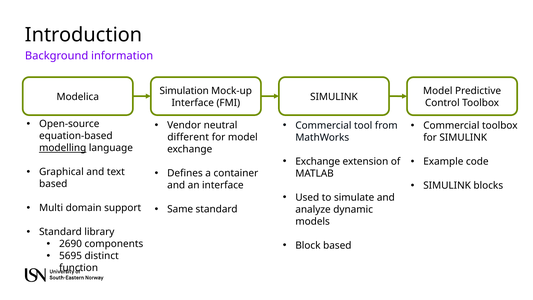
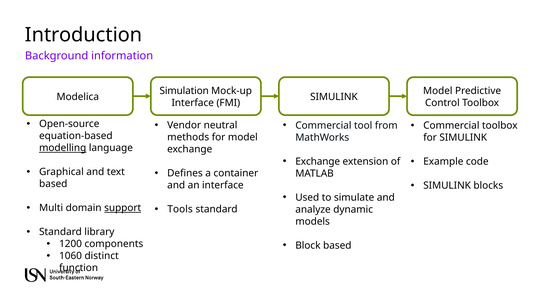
different: different -> methods (188, 137)
support underline: none -> present (123, 208)
Same: Same -> Tools (180, 209)
2690: 2690 -> 1200 (71, 244)
5695: 5695 -> 1060 (71, 256)
